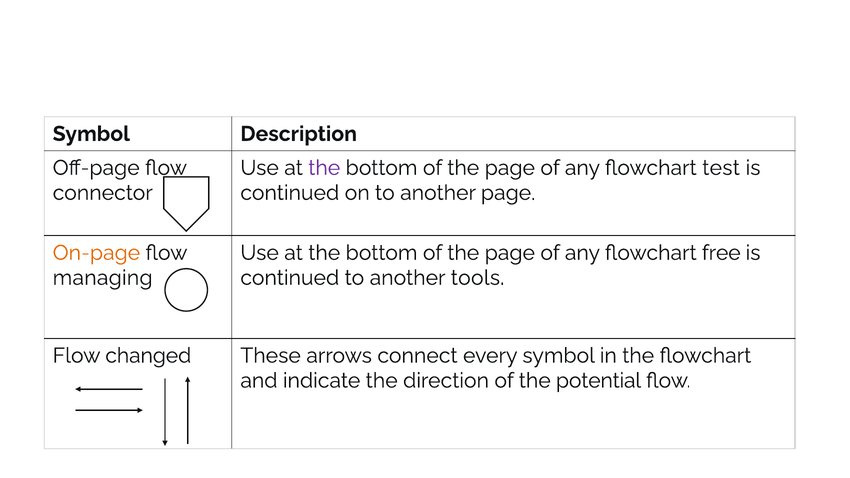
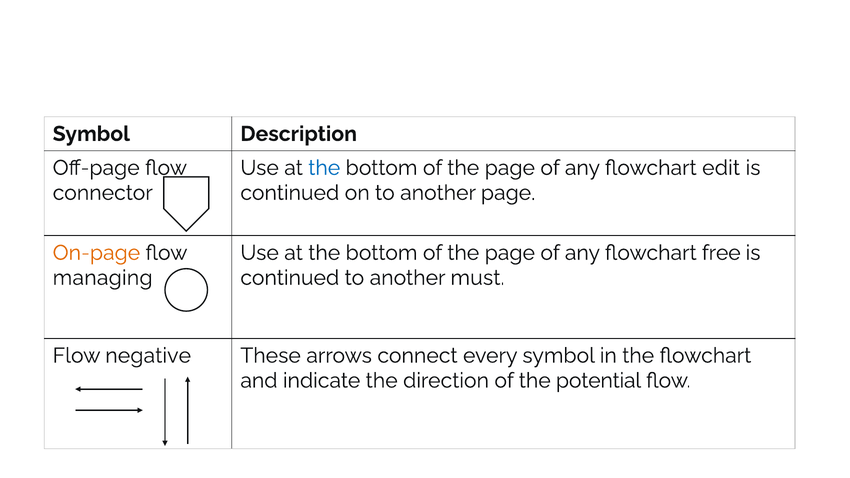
the colour: purple -> blue (324, 168)
test: test -> edit (721, 168)
tools: tools -> must (478, 278)
changed: changed -> negative (148, 356)
